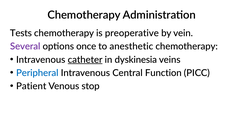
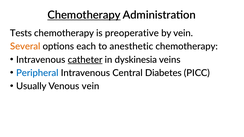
Chemotherapy underline: none -> present (84, 15)
Several colour: purple -> orange (25, 47)
once: once -> each (86, 47)
Function: Function -> Diabetes (163, 73)
Patient: Patient -> Usually (31, 86)
Venous stop: stop -> vein (90, 86)
